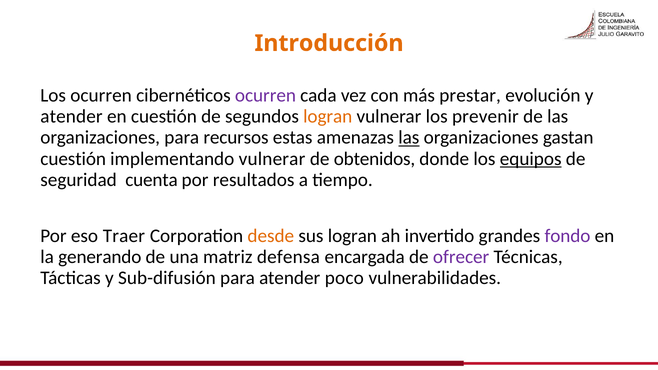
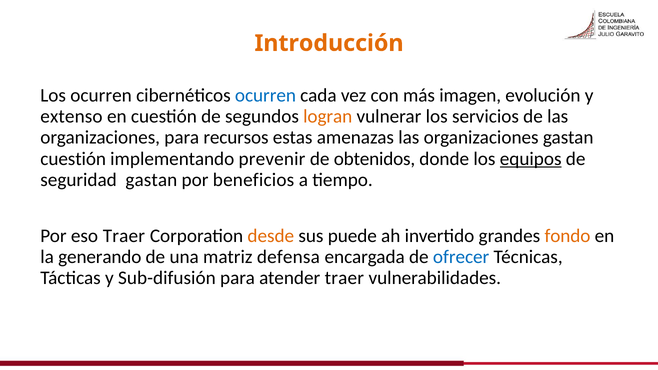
ocurren colour: purple -> blue (265, 95)
prestar: prestar -> imagen (470, 95)
atender: atender -> extenso (71, 117)
prevenir: prevenir -> servicios (485, 117)
las underline: present -> none (409, 138)
implementando vulnerar: vulnerar -> prevenir (272, 159)
seguridad cuenta: cuenta -> gastan (151, 180)
resultados: resultados -> beneficios (254, 180)
sus logran: logran -> puede (352, 236)
fondo colour: purple -> orange (567, 236)
ofrecer colour: purple -> blue (461, 257)
atender poco: poco -> traer (344, 278)
